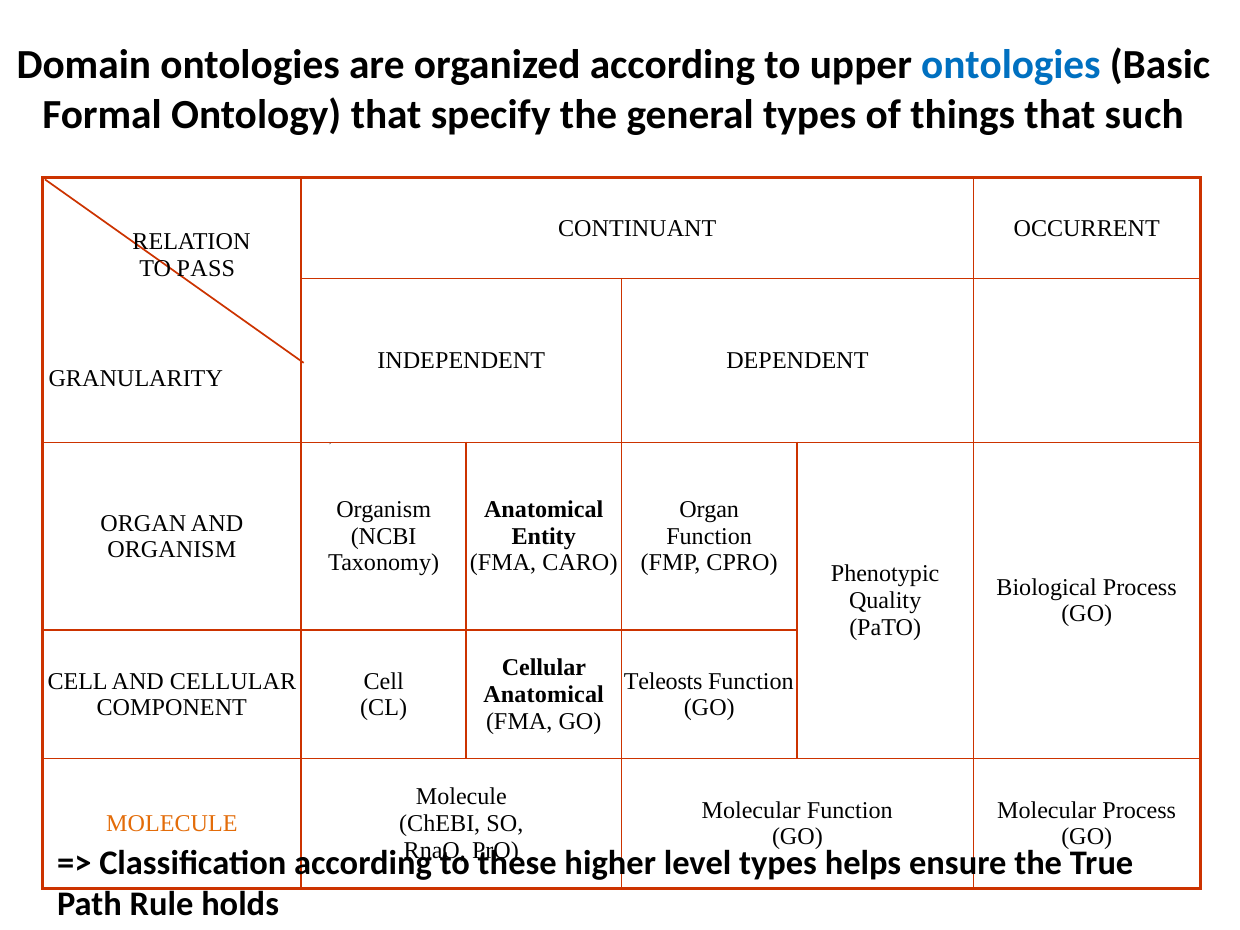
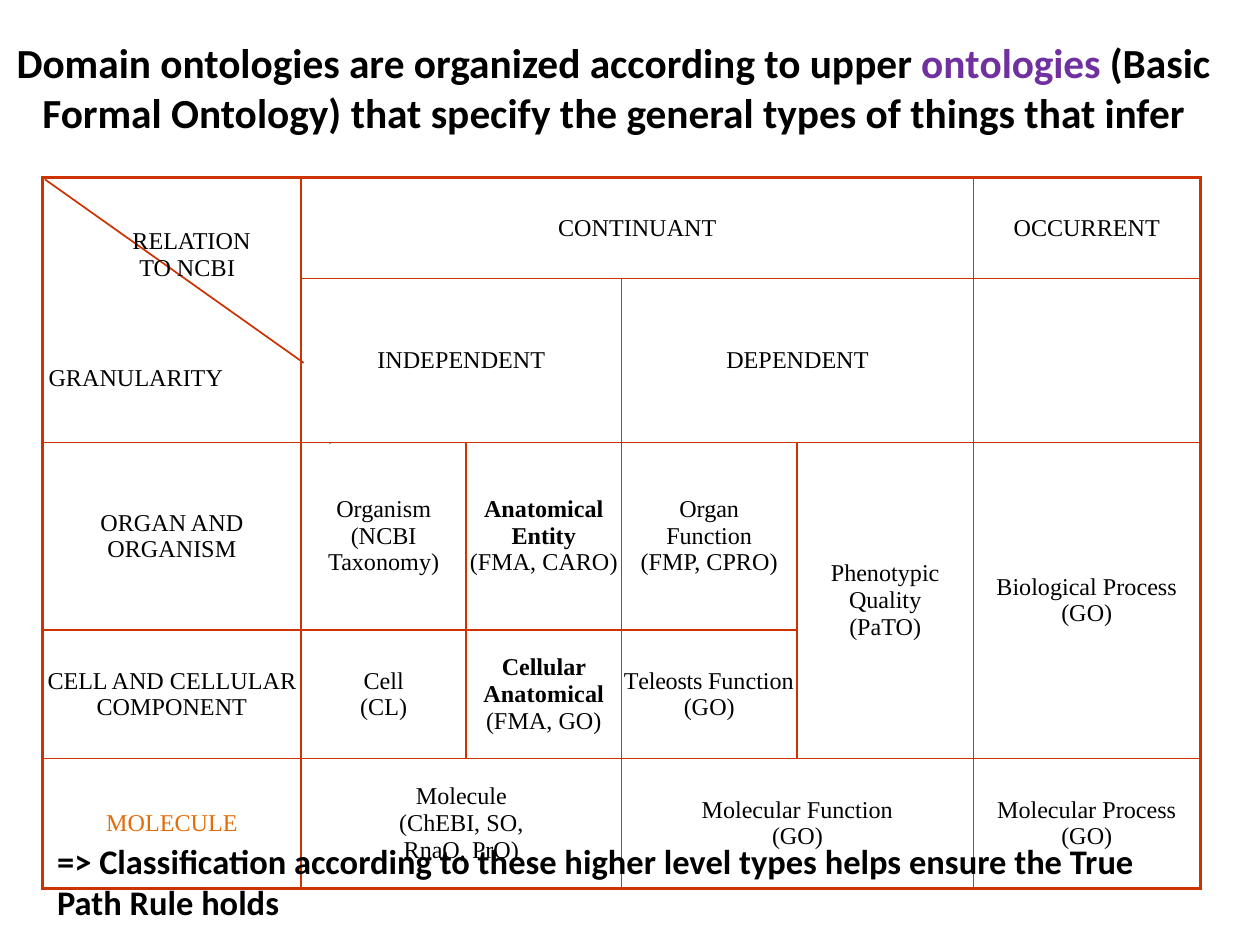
ontologies colour: blue -> purple (1011, 65)
such: such -> infer (1145, 115)
TO PASS: PASS -> NCBI (206, 268)
